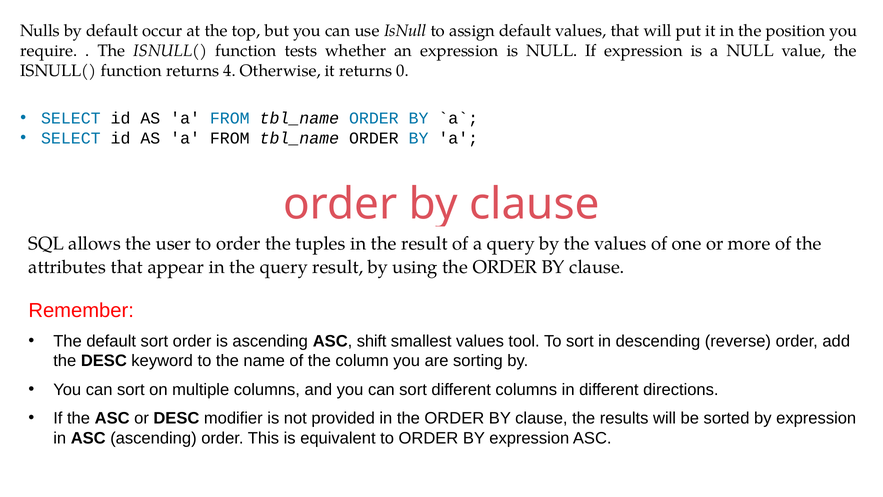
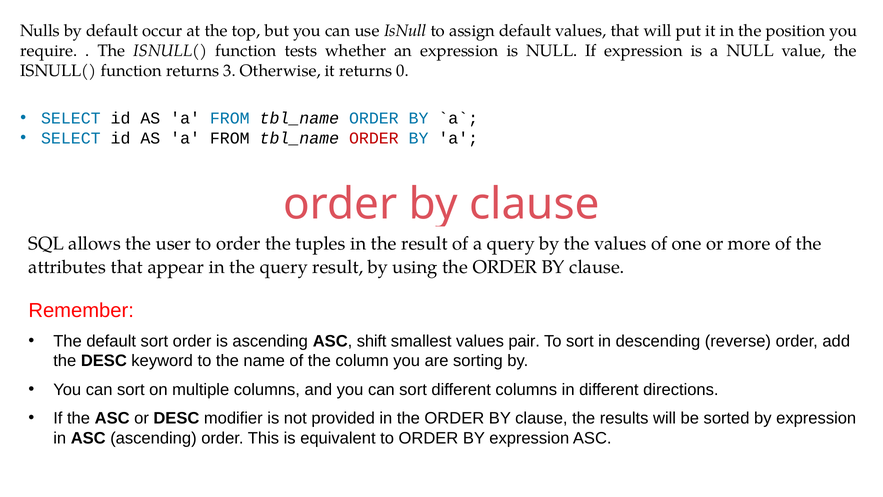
4: 4 -> 3 (230, 71)
ORDER colour: black -> red (374, 138)
tool: tool -> pair (524, 341)
